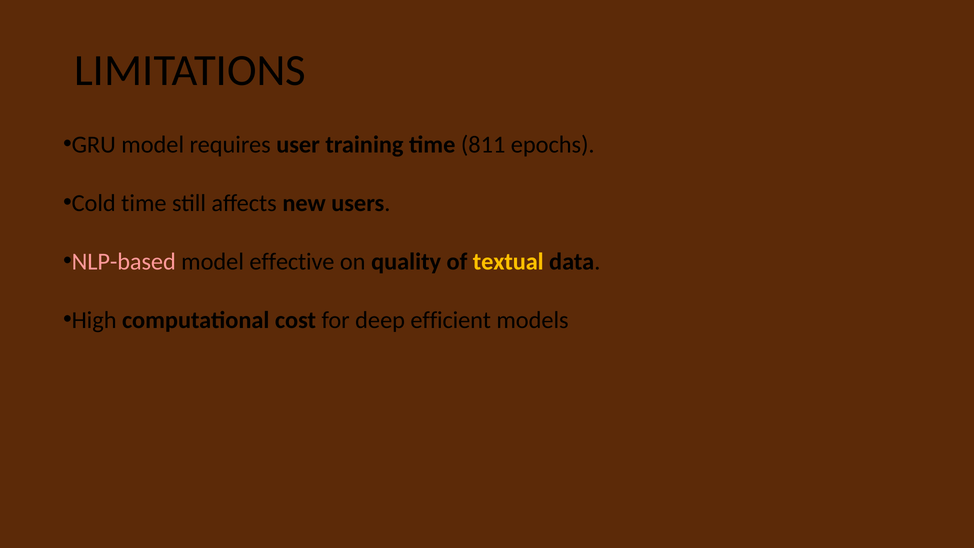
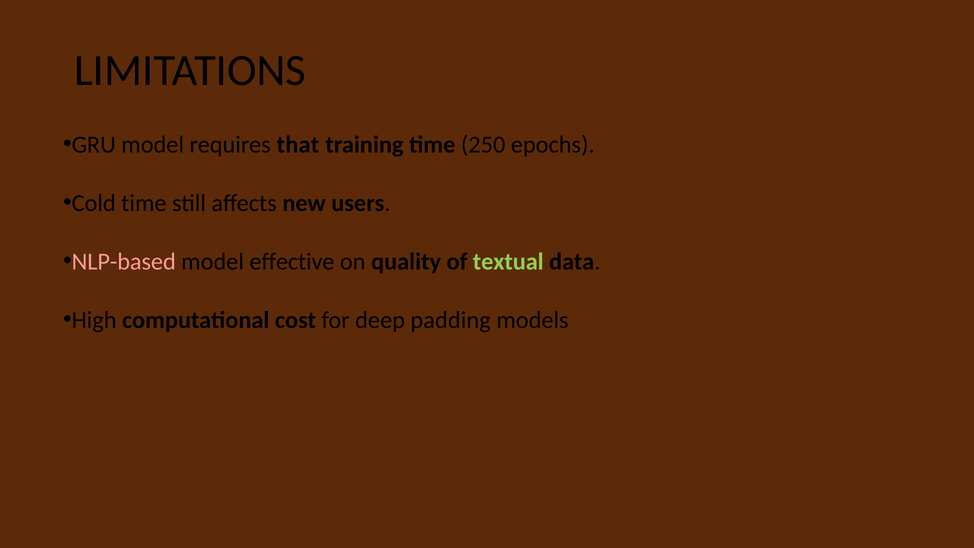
user: user -> that (298, 145)
811: 811 -> 250 (483, 145)
textual colour: yellow -> light green (508, 262)
efficient: efficient -> padding (451, 320)
